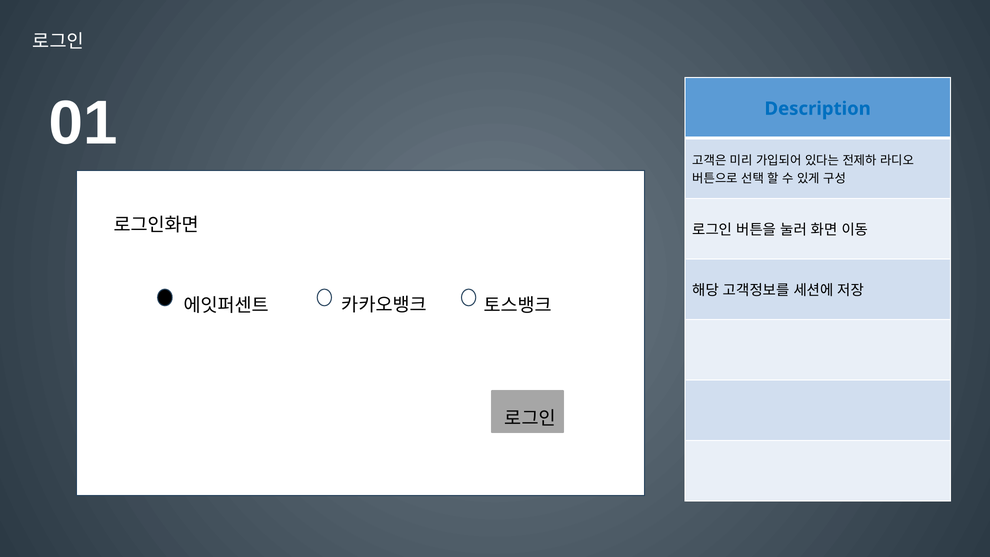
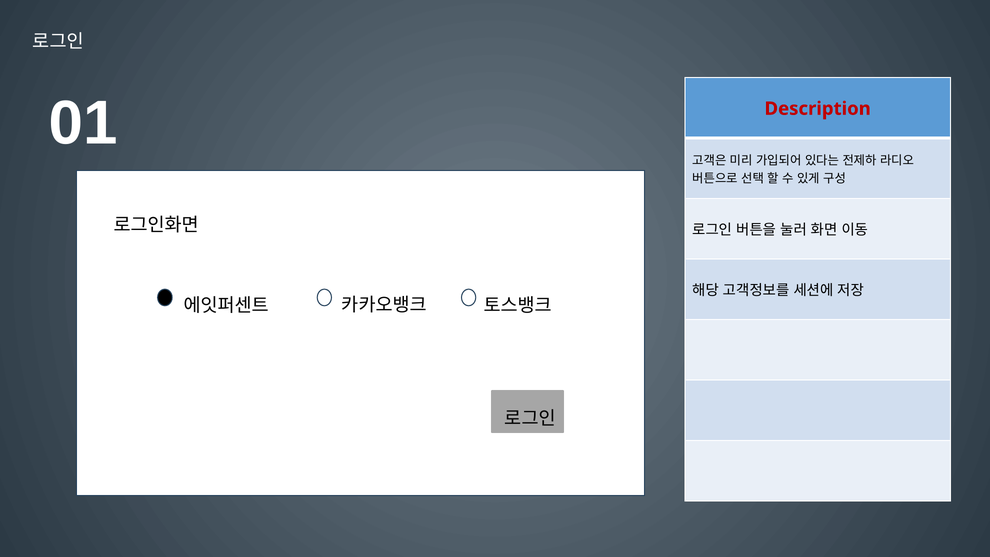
Description colour: blue -> red (818, 109)
